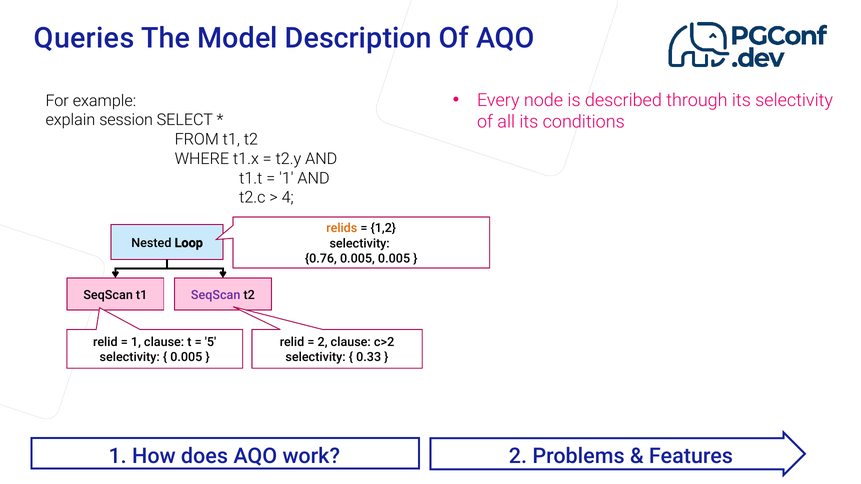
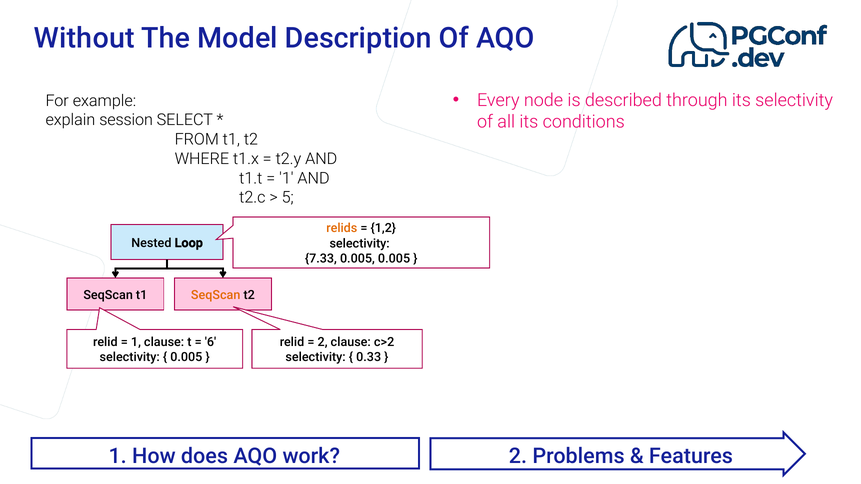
Queries: Queries -> Without (84, 38)
4: 4 -> 5 (288, 198)
0.76: 0.76 -> 7.33 (321, 259)
SeqScan colour: purple -> orange (216, 295)
5: 5 -> 6 (211, 342)
